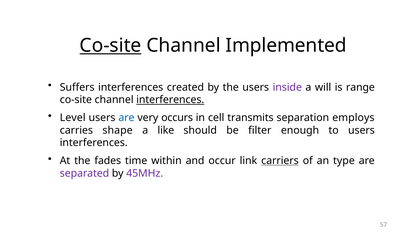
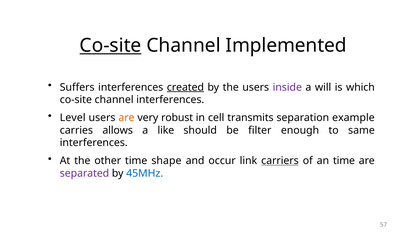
created underline: none -> present (185, 87)
range: range -> which (360, 87)
interferences underline: present -> none (170, 100)
are colour: blue -> orange (126, 117)
occurs: occurs -> robust (177, 117)
employs: employs -> example (353, 117)
shape: shape -> allows (118, 130)
to users: users -> same (361, 130)
fades: fades -> other (108, 160)
within: within -> shape (166, 160)
an type: type -> time (344, 160)
45MHz colour: purple -> blue (145, 173)
